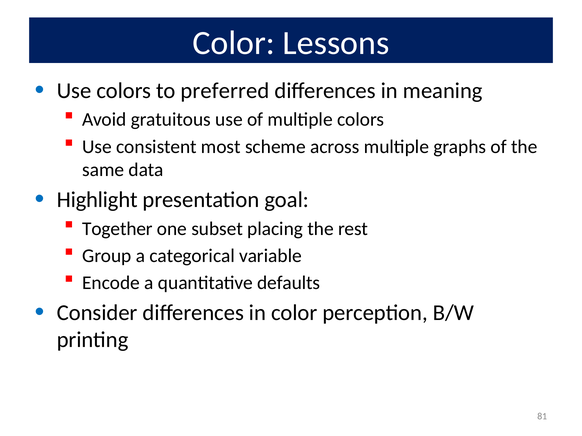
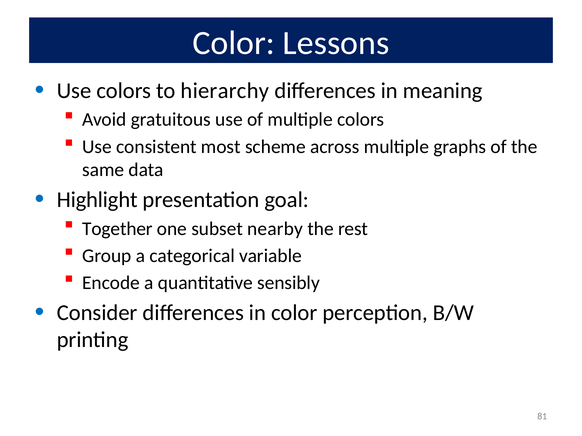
preferred: preferred -> hierarchy (225, 91)
placing: placing -> nearby (275, 229)
defaults: defaults -> sensibly (289, 283)
